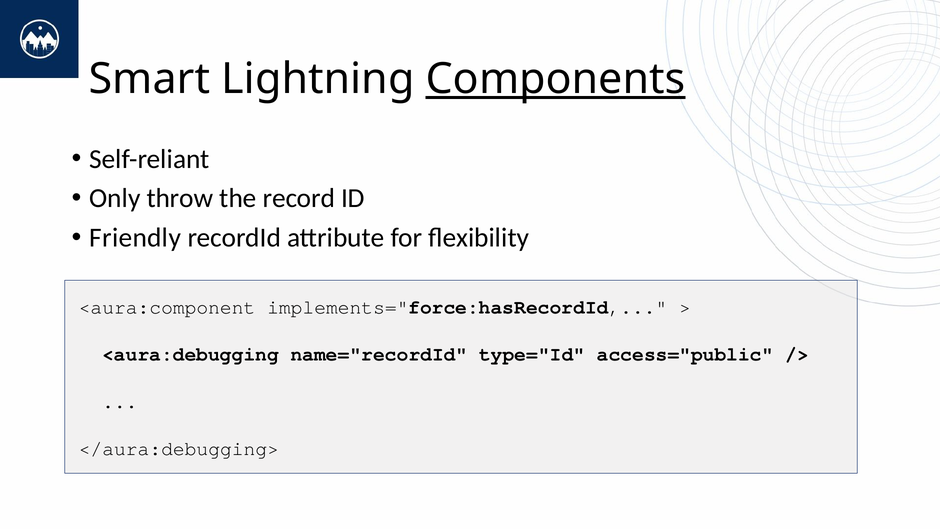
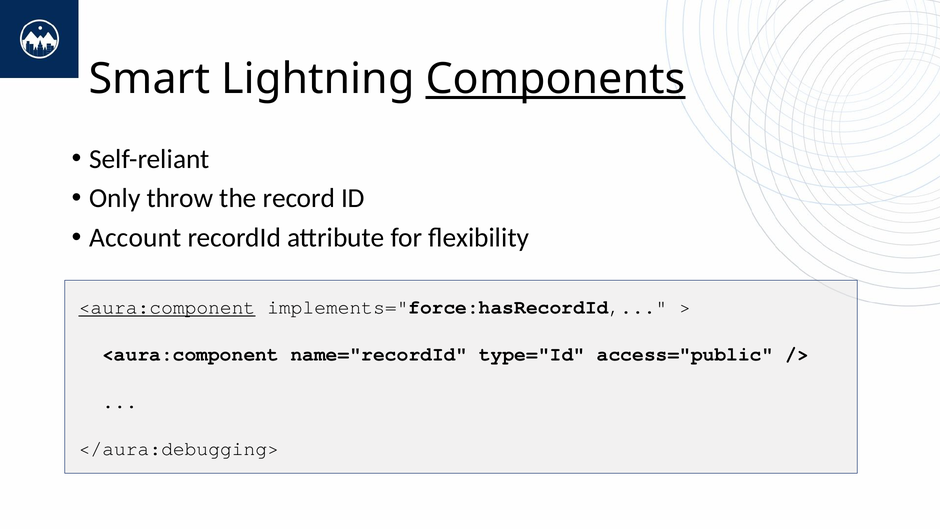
Friendly: Friendly -> Account (135, 238)
<aura:component underline: none -> present (167, 307)
<aura:debugging: <aura:debugging -> <aura:component (191, 354)
